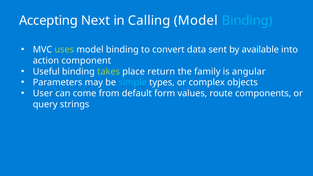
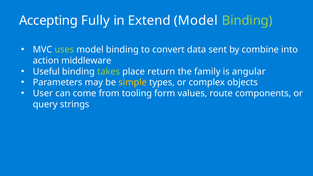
Next: Next -> Fully (95, 20)
Calling: Calling -> Extend (149, 20)
Binding colour: light blue -> light green (247, 20)
available: available -> combine (260, 50)
component: component -> middleware (86, 61)
simple colour: light blue -> yellow (133, 83)
default: default -> tooling (137, 93)
